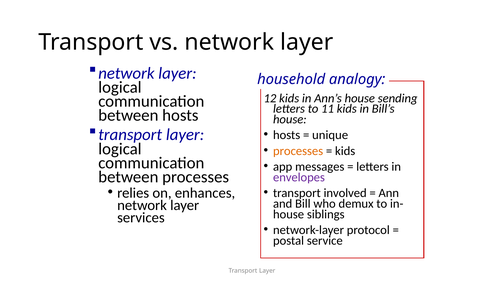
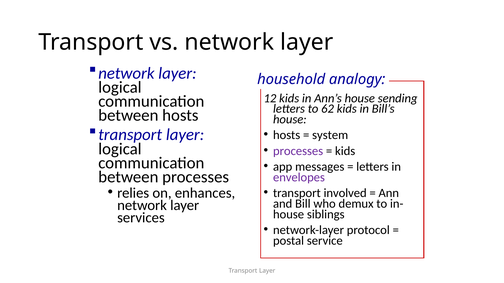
11: 11 -> 62 (328, 109)
unique: unique -> system (330, 135)
processes colour: orange -> purple (298, 151)
